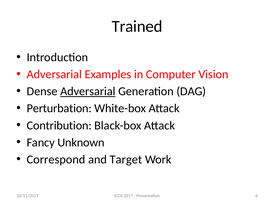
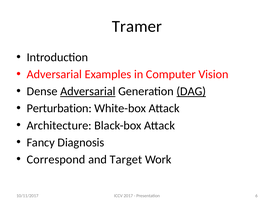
Trained: Trained -> Tramer (137, 27)
DAG underline: none -> present (191, 92)
Contribution: Contribution -> Architecture (59, 126)
Unknown: Unknown -> Diagnosis (81, 143)
